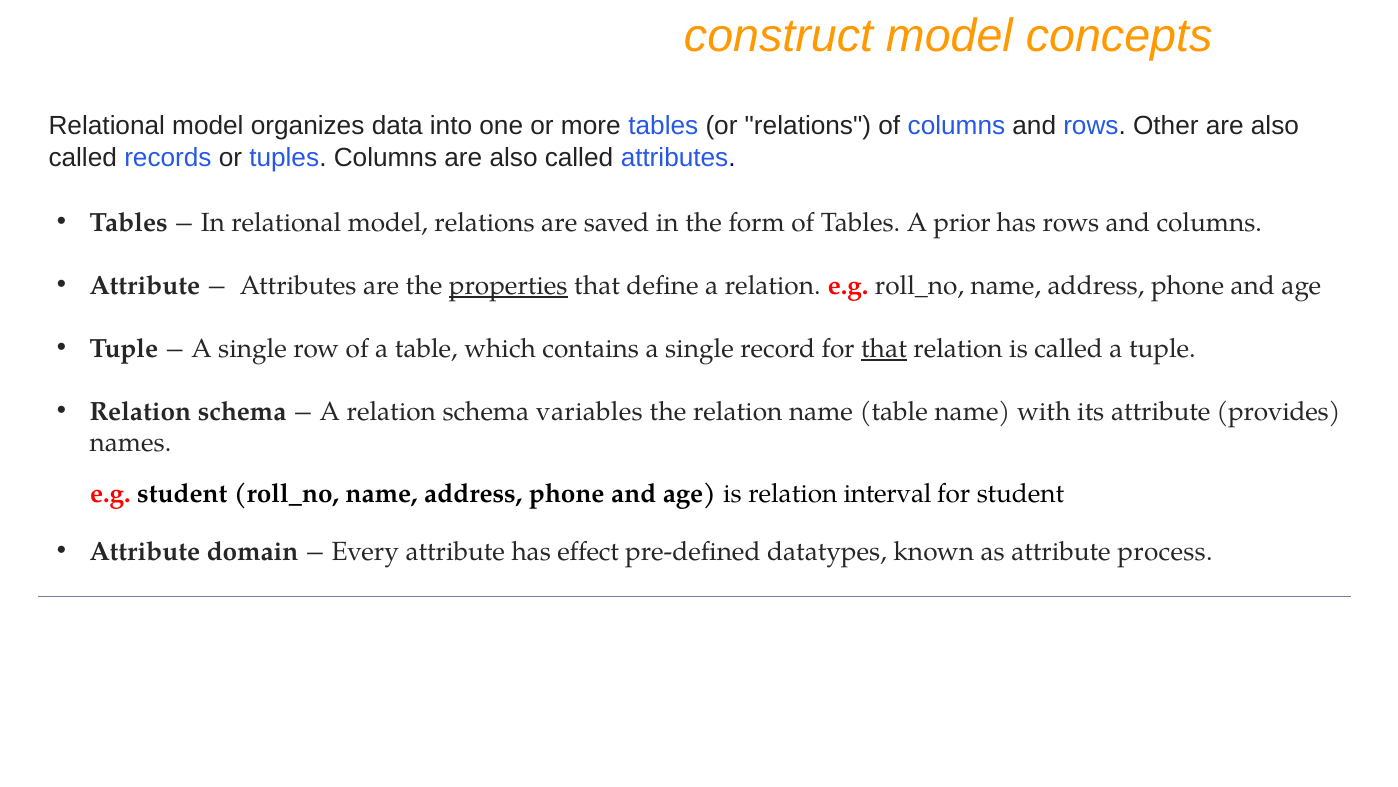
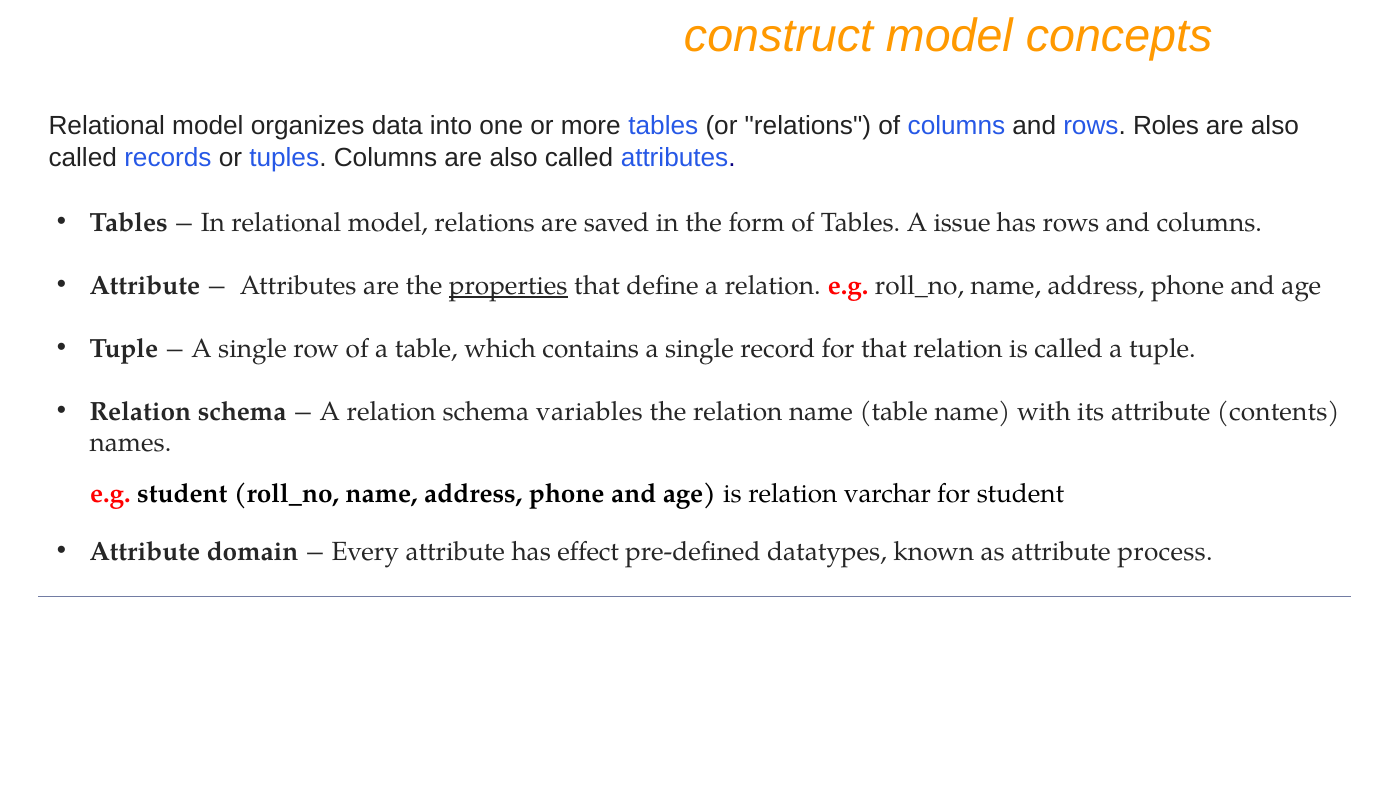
Other: Other -> Roles (1166, 126)
prior: prior -> issue (962, 223)
that underline: present -> none (884, 348)
provides: provides -> contents (1278, 411)
interval: interval -> varchar (888, 493)
